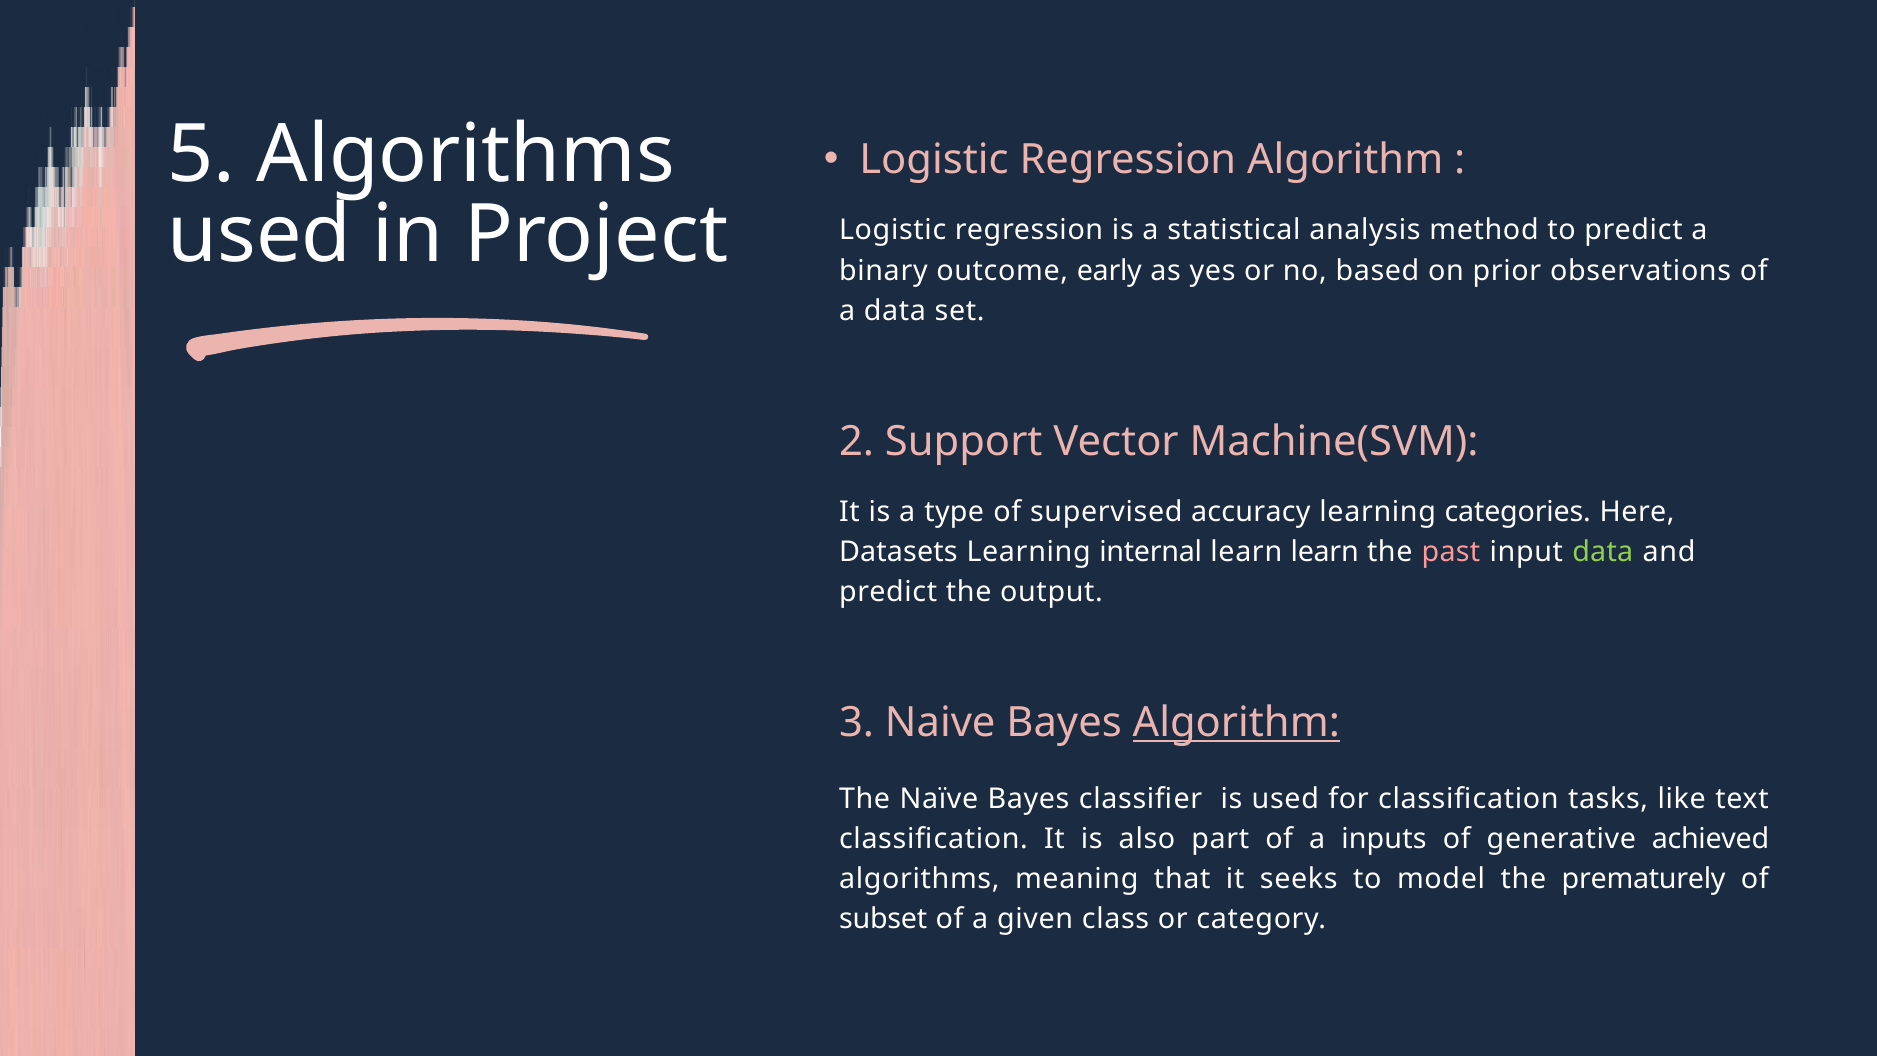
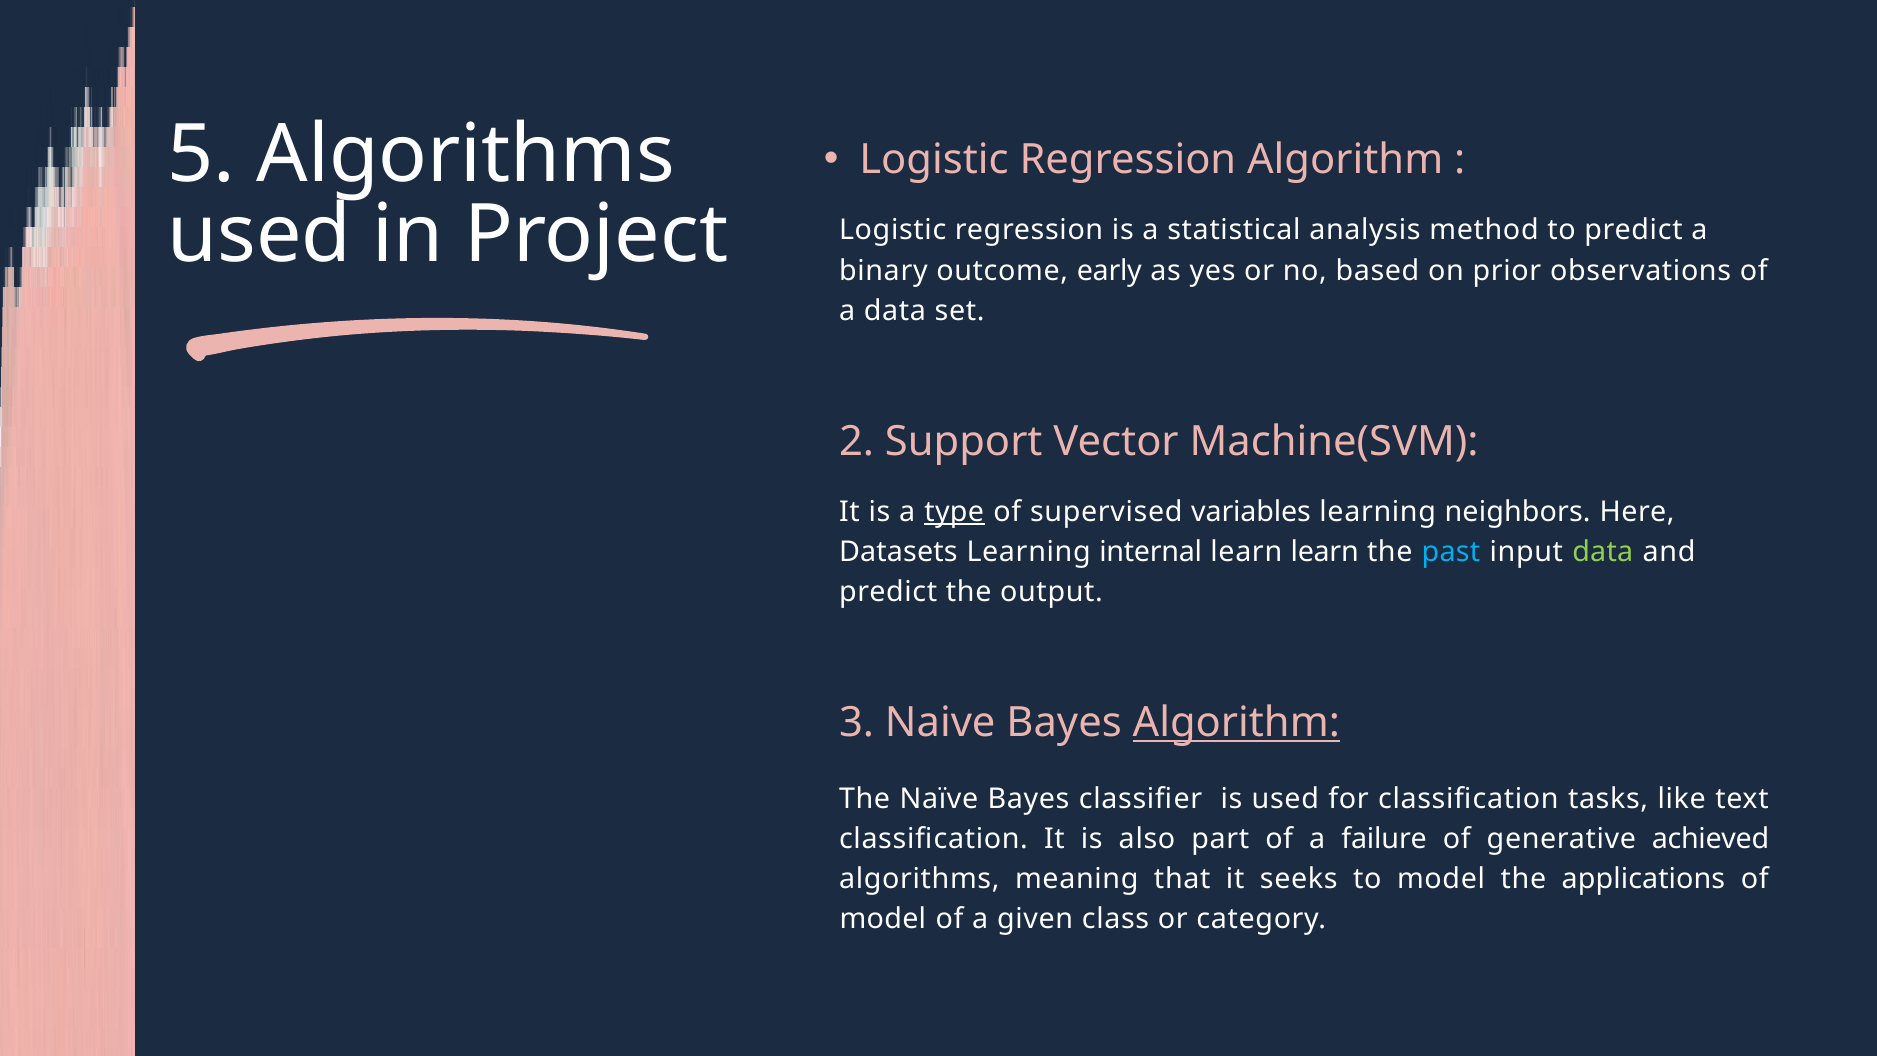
type underline: none -> present (954, 512)
accuracy: accuracy -> variables (1251, 512)
categories: categories -> neighbors (1518, 512)
past colour: pink -> light blue (1451, 552)
inputs: inputs -> failure (1384, 839)
prematurely: prematurely -> applications (1643, 879)
subset: subset -> model (883, 919)
